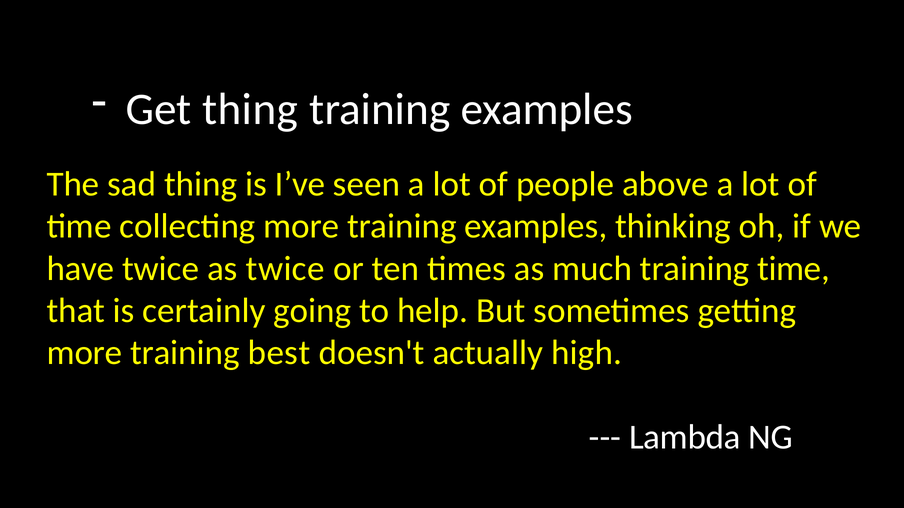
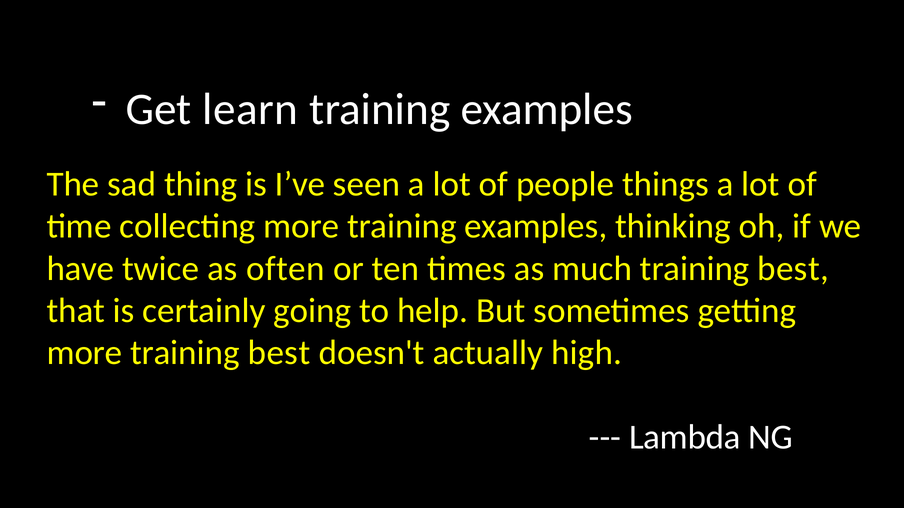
Get thing: thing -> learn (250, 109)
above: above -> things (666, 184)
as twice: twice -> often (285, 269)
much training time: time -> best (793, 269)
